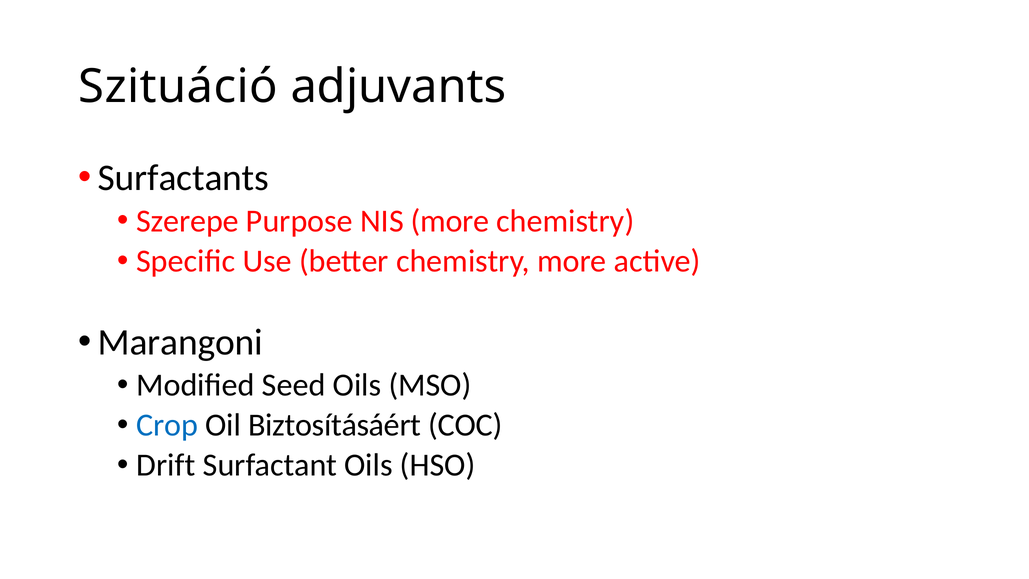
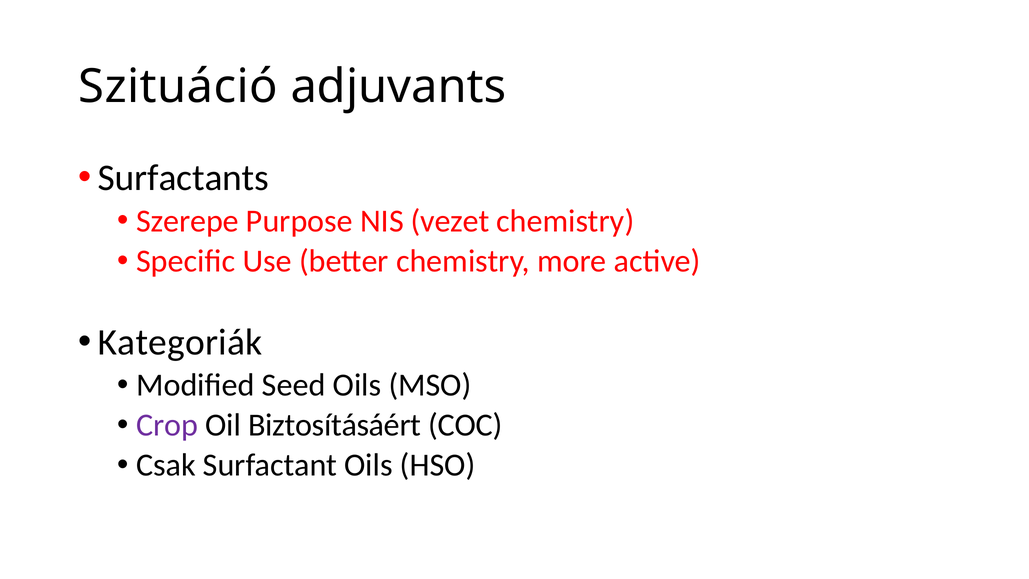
NIS more: more -> vezet (450, 221)
Marangoni: Marangoni -> Kategoriák (180, 342)
Crop colour: blue -> purple (167, 425)
Drift: Drift -> Csak (166, 465)
